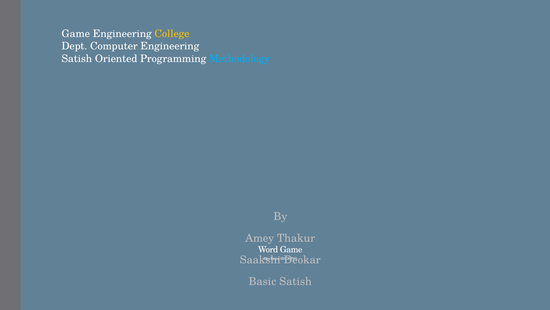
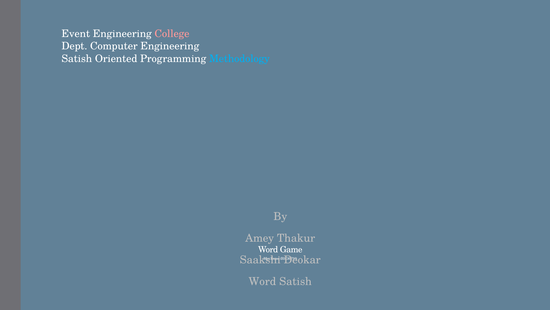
Game: Game -> Event (76, 34)
College colour: yellow -> pink (172, 34)
Basic: Basic -> Word (262, 281)
